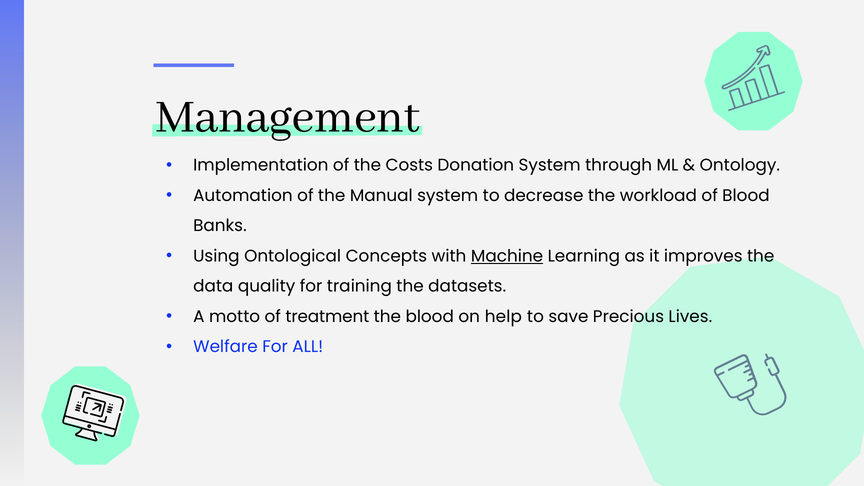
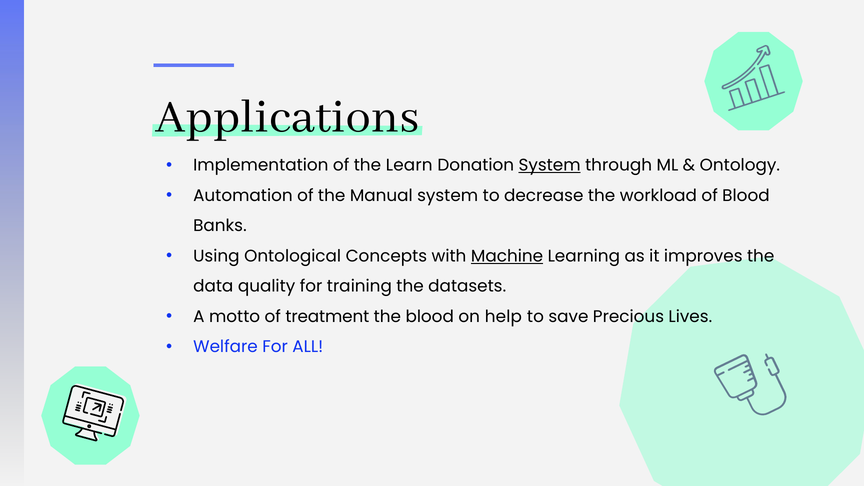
Management: Management -> Applications (287, 115)
Costs: Costs -> Learn (409, 165)
System underline: none -> present (550, 165)
